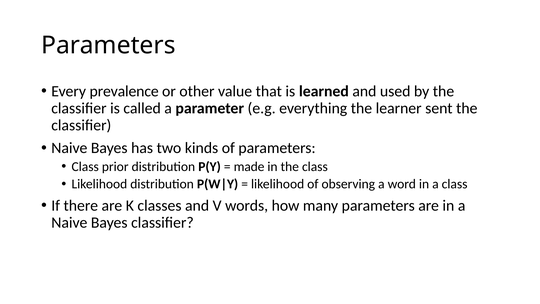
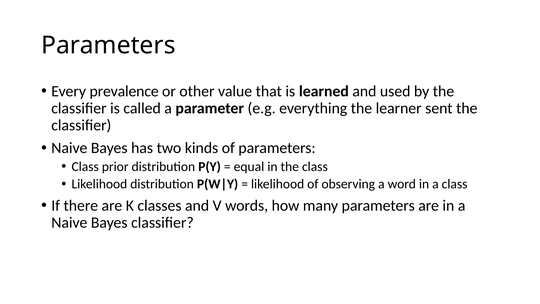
made: made -> equal (249, 167)
